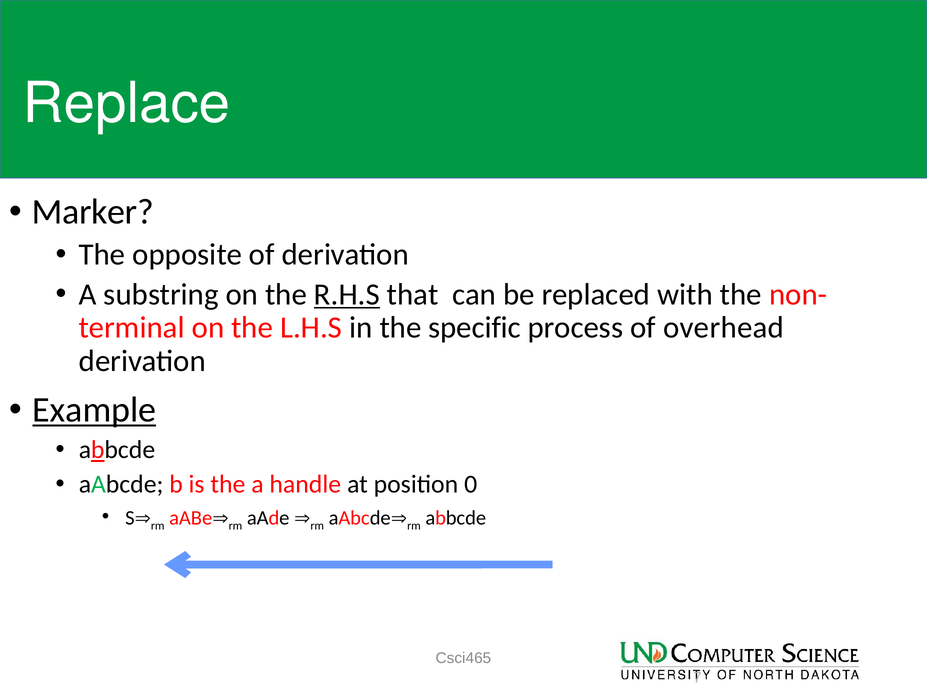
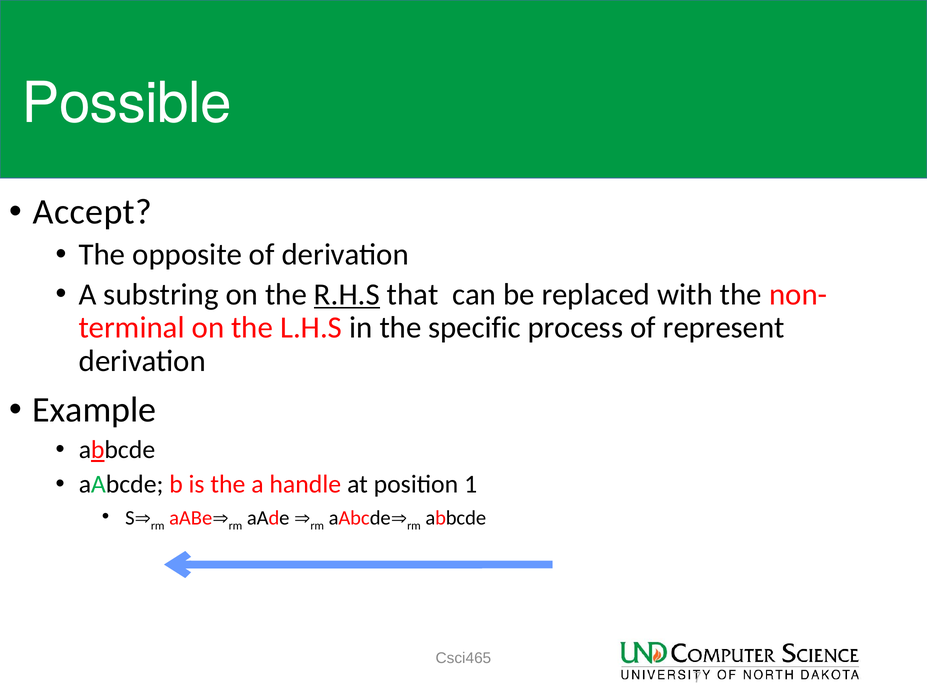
Replace: Replace -> Possible (127, 104)
Marker: Marker -> Accept (92, 212)
overhead: overhead -> represent (724, 328)
Example underline: present -> none (94, 410)
0: 0 -> 1 (471, 484)
